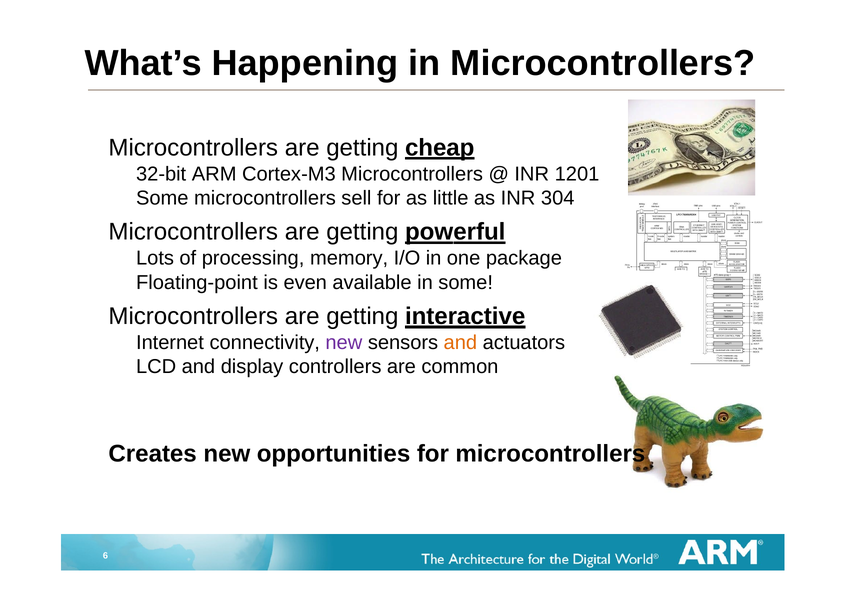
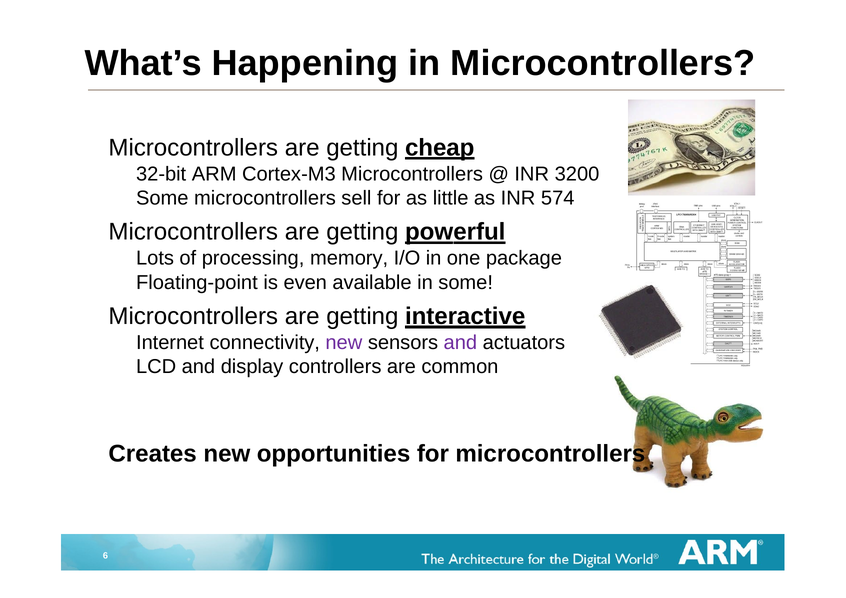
1201: 1201 -> 3200 (577, 174)
304: 304 -> 574 (558, 198)
and colour: orange -> purple (460, 343)
